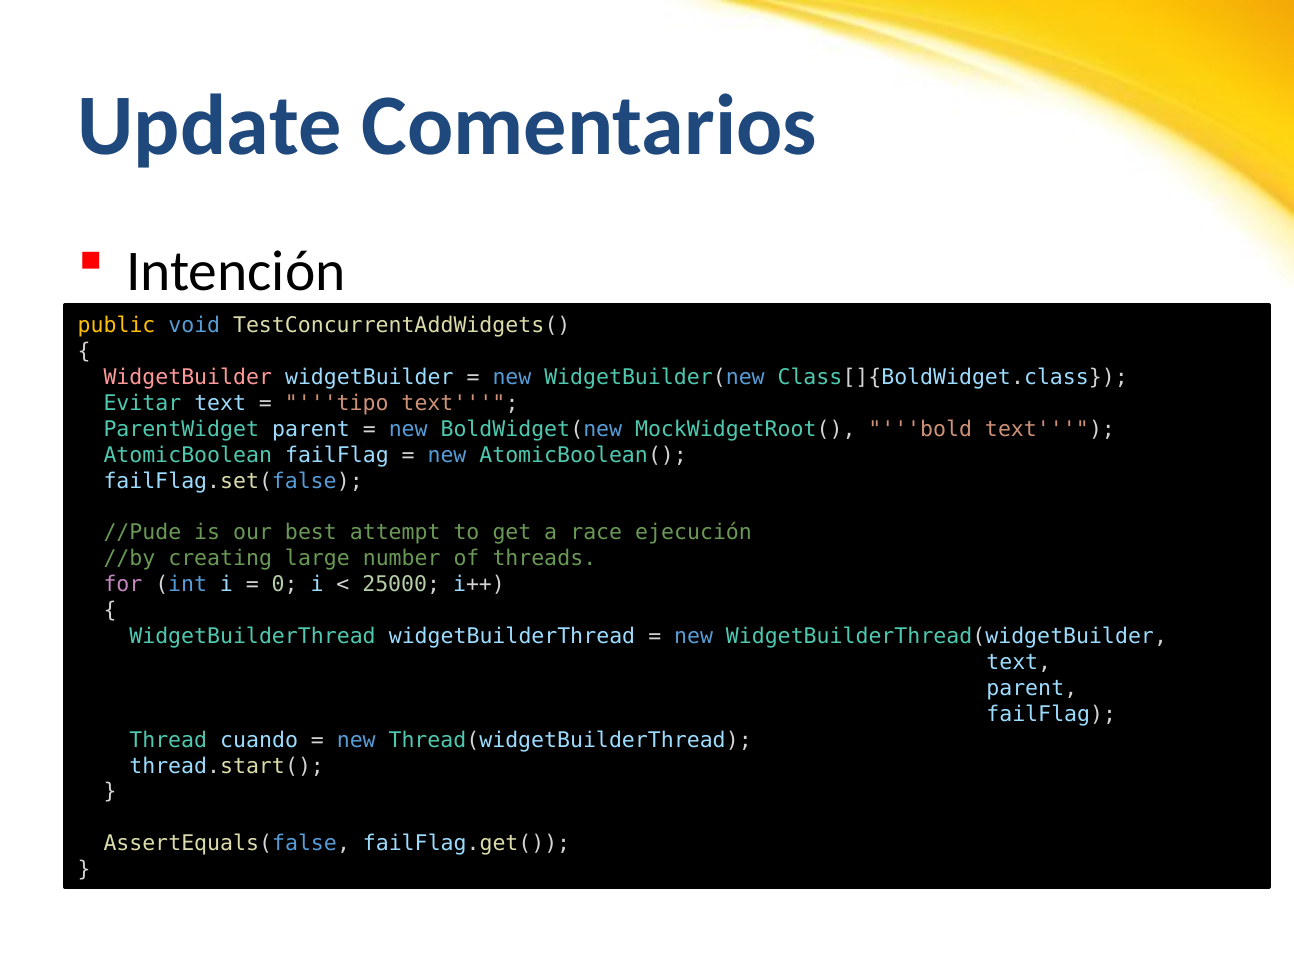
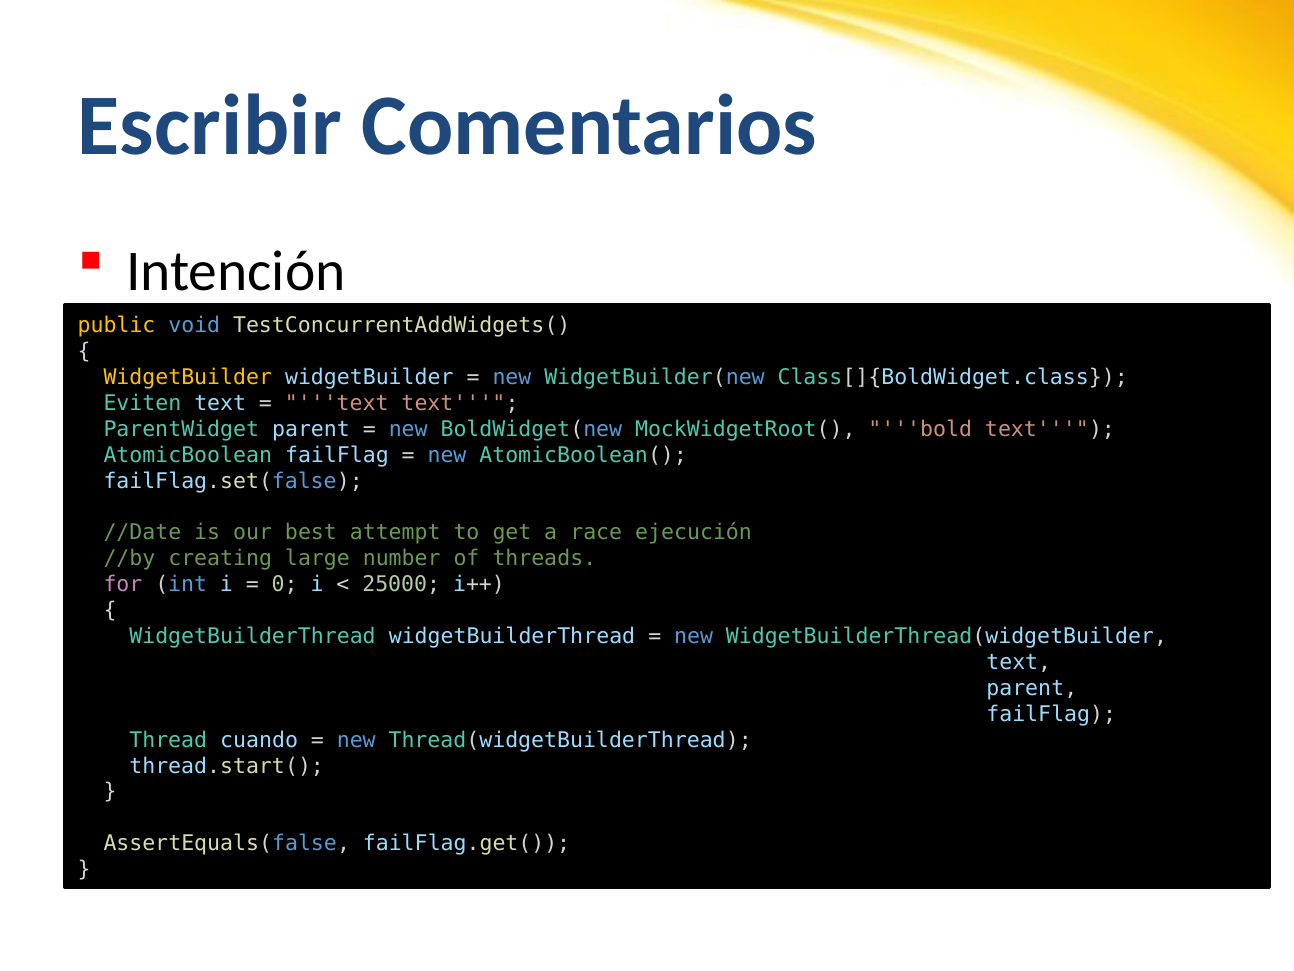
Update: Update -> Escribir (210, 126)
WidgetBuilder colour: pink -> yellow (188, 377)
Evitar: Evitar -> Eviten (142, 403)
tipo: tipo -> text (337, 403)
//Pude: //Pude -> //Date (142, 533)
